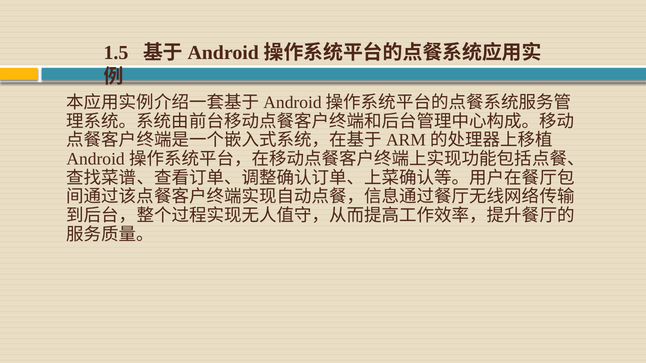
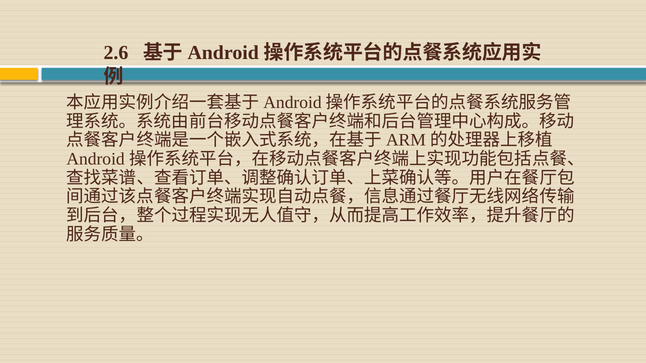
1.5: 1.5 -> 2.6 (116, 53)
